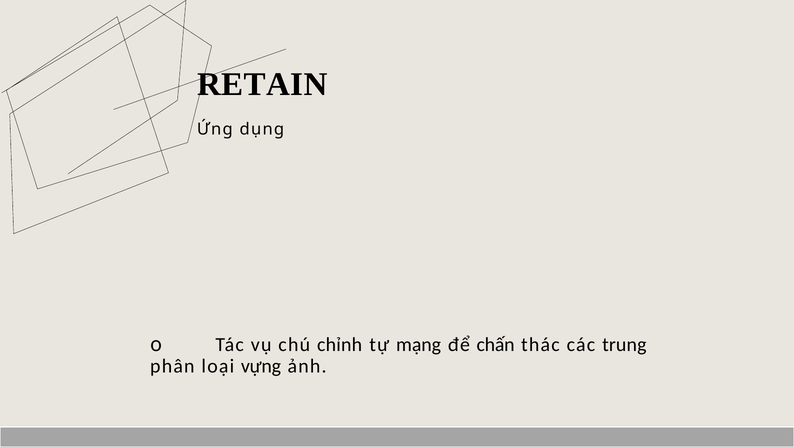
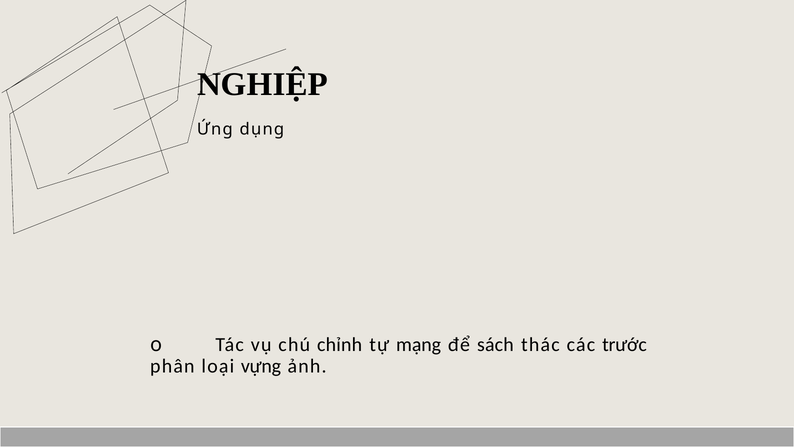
RETAIN: RETAIN -> NGHIỆP (262, 84)
chấn: chấn -> sách (495, 345)
trung: trung -> trước (624, 345)
